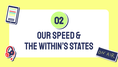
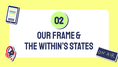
speed: speed -> frame (64, 35)
